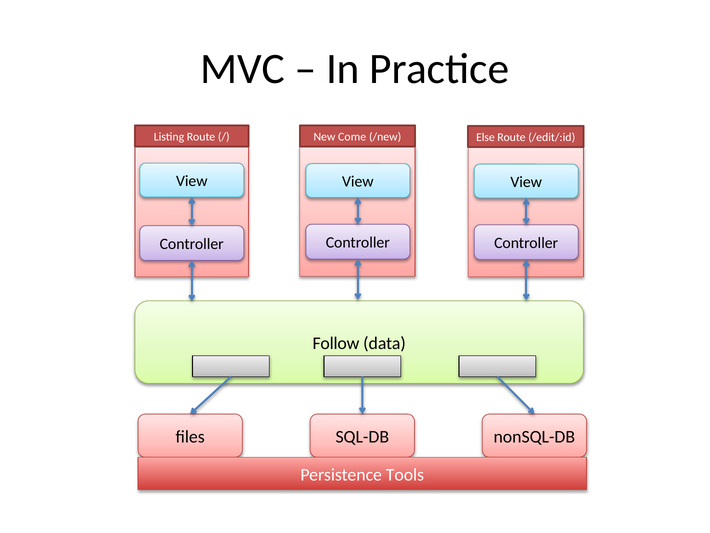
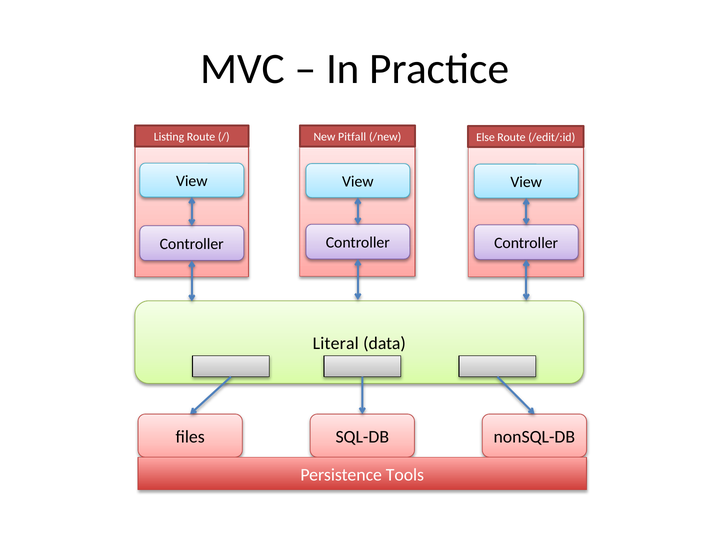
Come: Come -> Pitfall (352, 137)
Follow: Follow -> Literal (336, 343)
